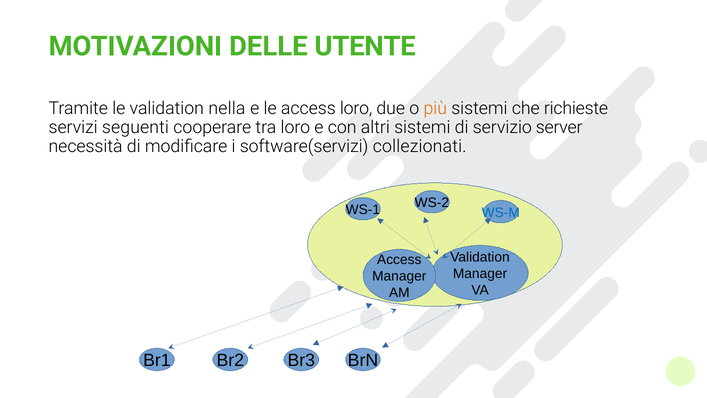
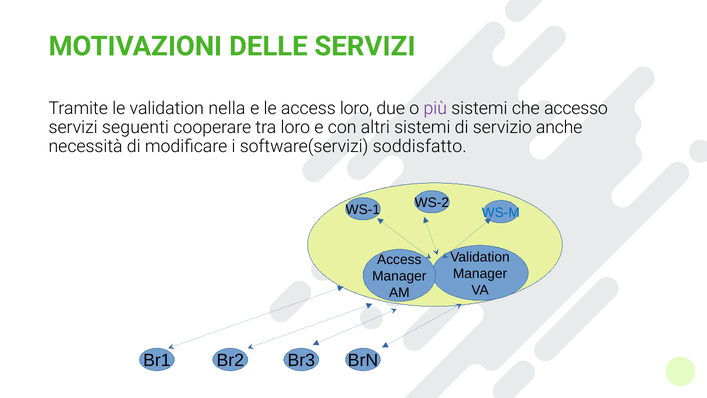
DELLE UTENTE: UTENTE -> SERVIZI (365, 46)
più colour: orange -> purple (435, 108)
richieste: richieste -> accesso (576, 108)
server: server -> anche (559, 127)
collezionati: collezionati -> soddisfatto (420, 146)
